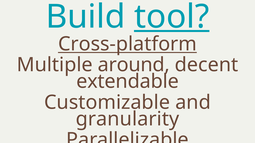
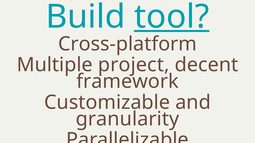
Cross-platform underline: present -> none (127, 44)
around: around -> project (134, 65)
extendable: extendable -> framework (127, 82)
